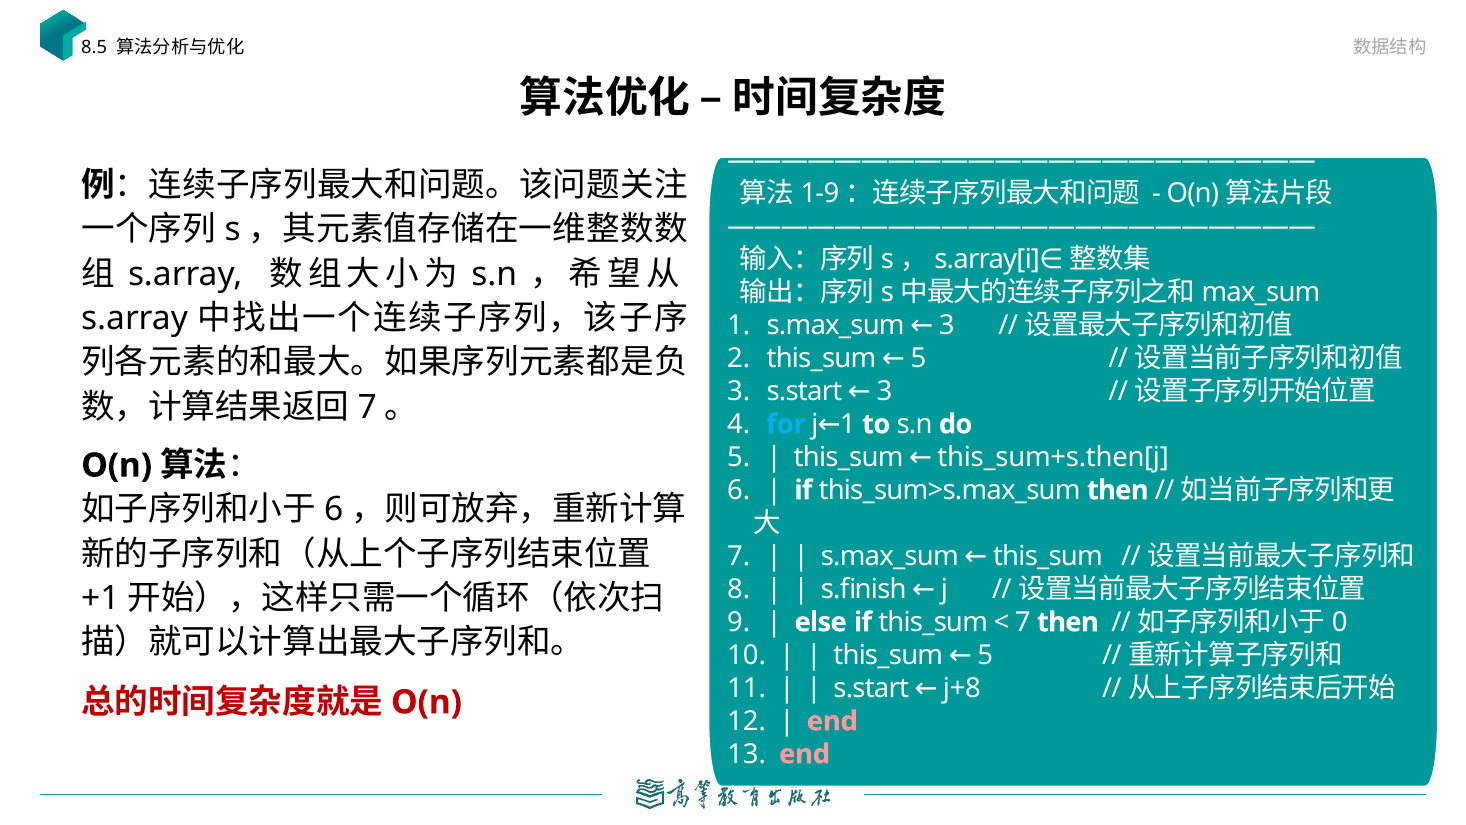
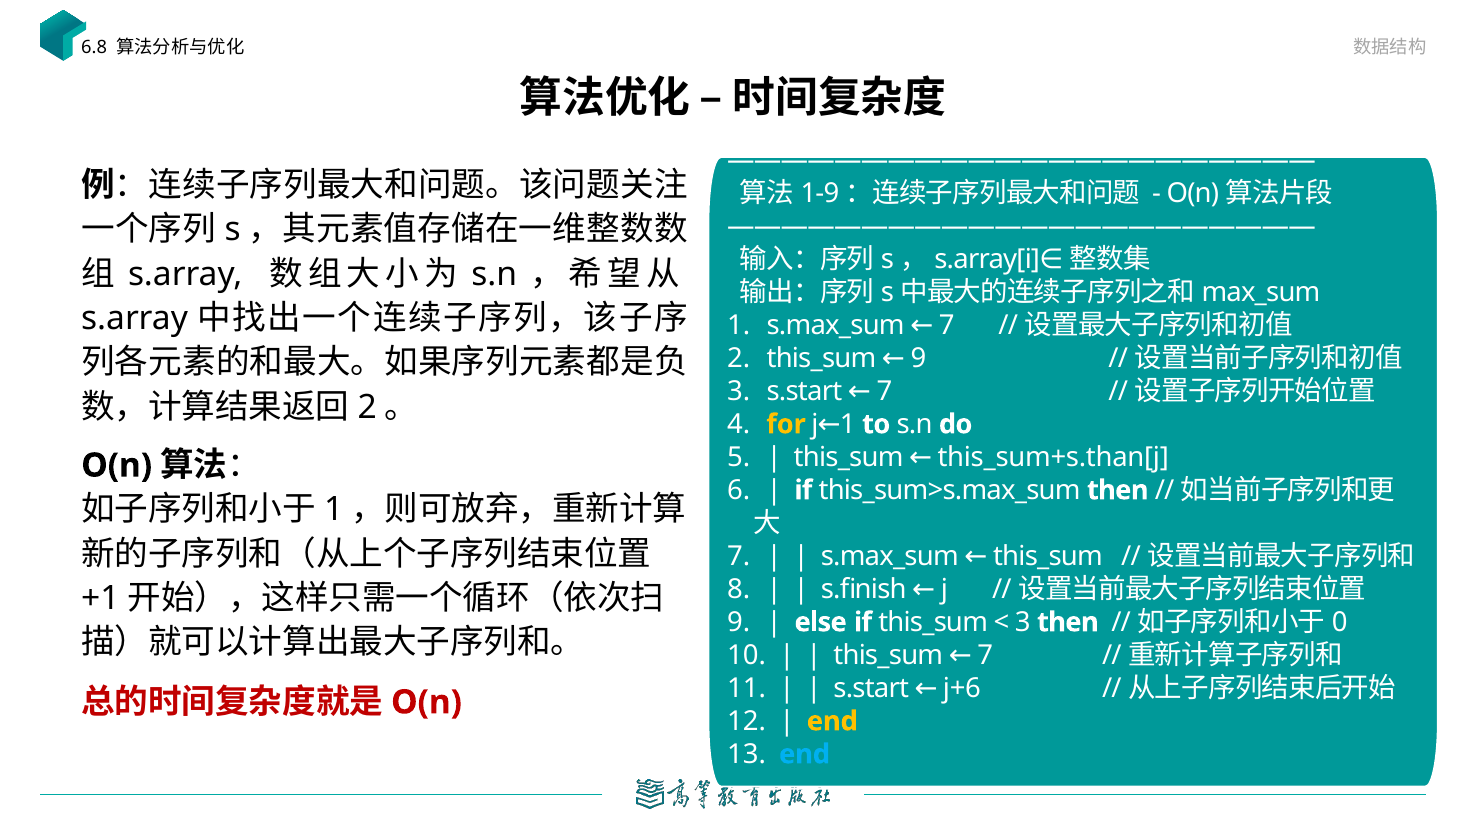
8.5: 8.5 -> 6.8 (94, 48)
s.max_sum 3: 3 -> 7 (947, 325)
5: 5 -> 9 (918, 358)
s.start 3: 3 -> 7 (884, 391)
7: 7 -> 2 (367, 407)
for colour: light blue -> yellow (786, 424)
this_sum+s.then[j: this_sum+s.then[j -> this_sum+s.than[j (1053, 457)
6: 6 -> 1 (334, 510)
7: 7 -> 3 (1023, 622)
5: 5 -> 7 (985, 655)
j+8: j+8 -> j+6 (962, 688)
end colour: pink -> yellow (832, 721)
end colour: pink -> light blue (805, 754)
